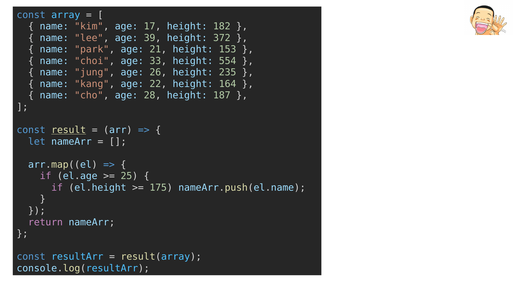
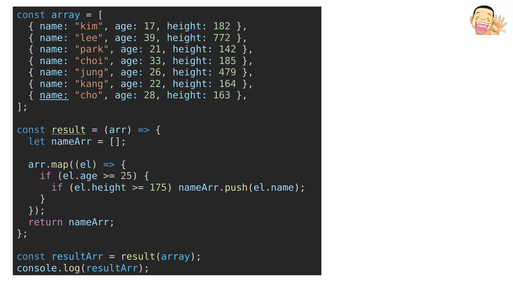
372: 372 -> 772 (222, 38)
153: 153 -> 142 (228, 49)
554: 554 -> 185 (228, 61)
235: 235 -> 479 (228, 73)
name underline: none -> present (54, 96)
187: 187 -> 163 (222, 96)
